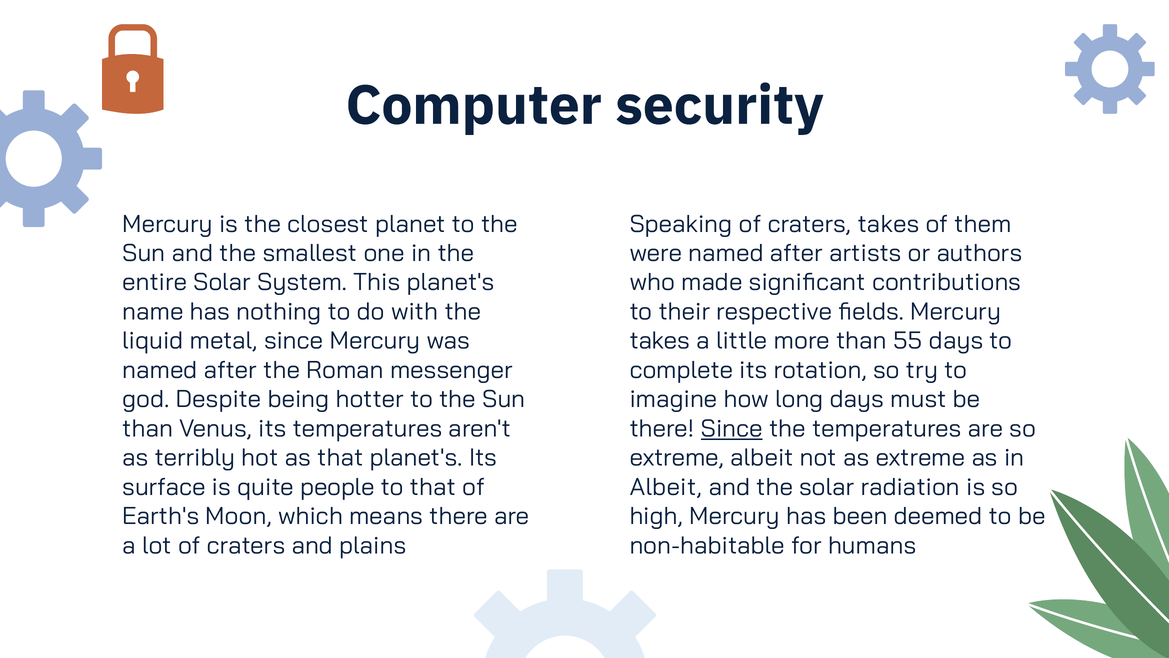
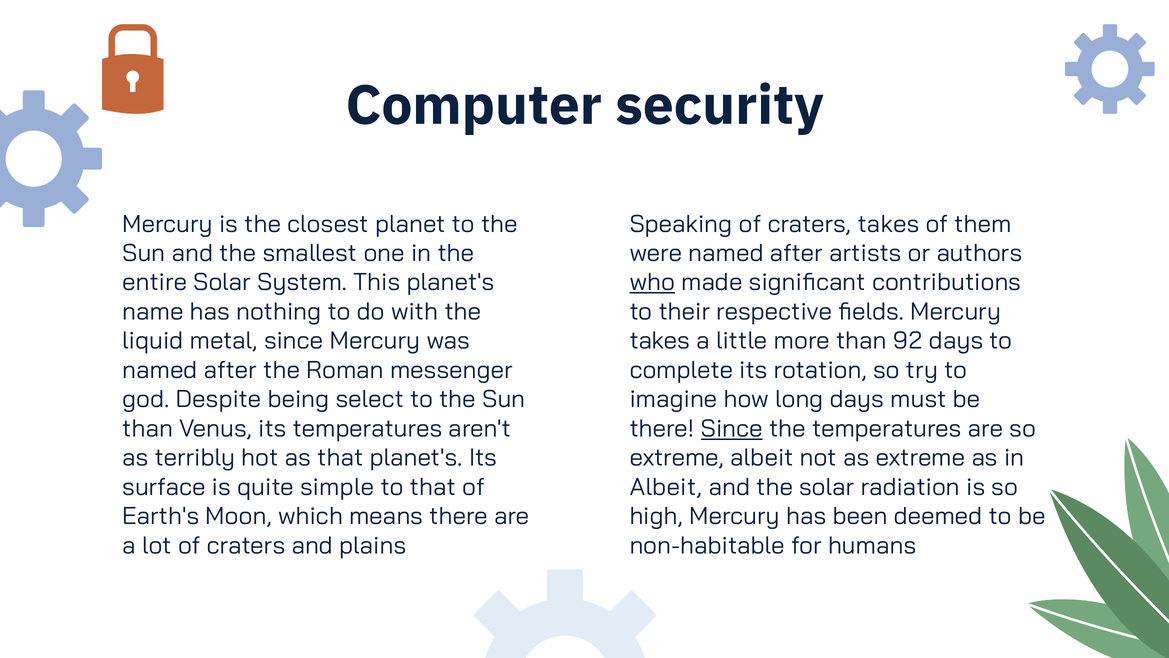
who underline: none -> present (652, 282)
55: 55 -> 92 (908, 341)
hotter: hotter -> select (370, 399)
people: people -> simple (337, 487)
